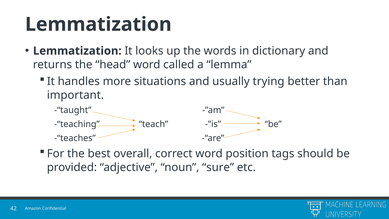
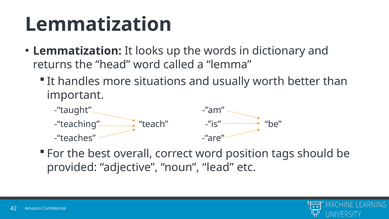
trying: trying -> worth (269, 81)
sure: sure -> lead (218, 167)
